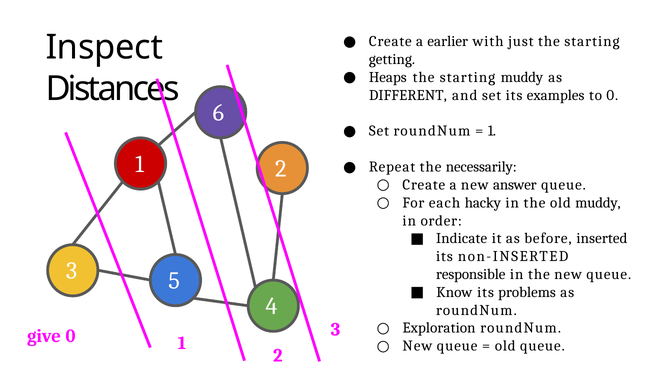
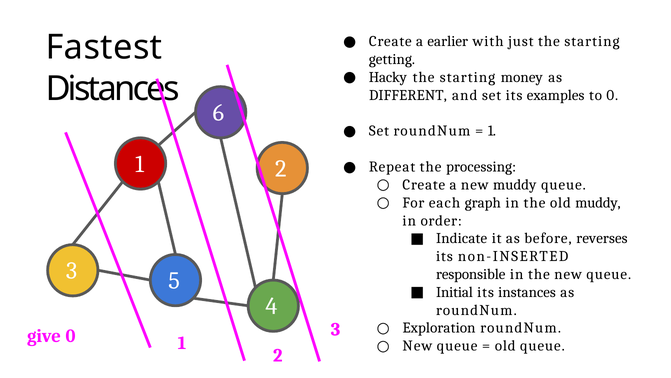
Inspect: Inspect -> Fastest (104, 47)
Heaps: Heaps -> Hacky (388, 77)
starting muddy: muddy -> money (522, 77)
necessarily: necessarily -> processing (481, 167)
new answer: answer -> muddy (515, 185)
hacky: hacky -> graph (483, 202)
inserted: inserted -> reverses (602, 238)
Know: Know -> Initial (454, 292)
problems: problems -> instances (527, 292)
